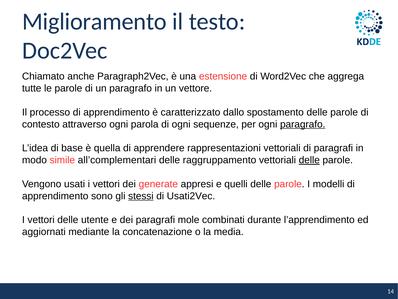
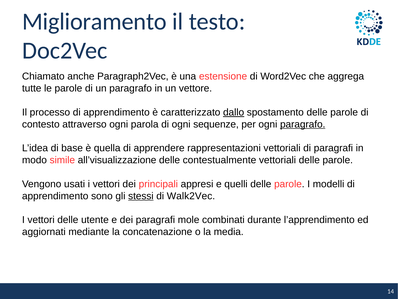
dallo underline: none -> present (234, 112)
all’complementari: all’complementari -> all’visualizzazione (117, 160)
raggruppamento: raggruppamento -> contestualmente (220, 160)
delle underline: present -> none (309, 160)
generate: generate -> principali (158, 184)
Usati2Vec: Usati2Vec -> Walk2Vec (191, 196)
